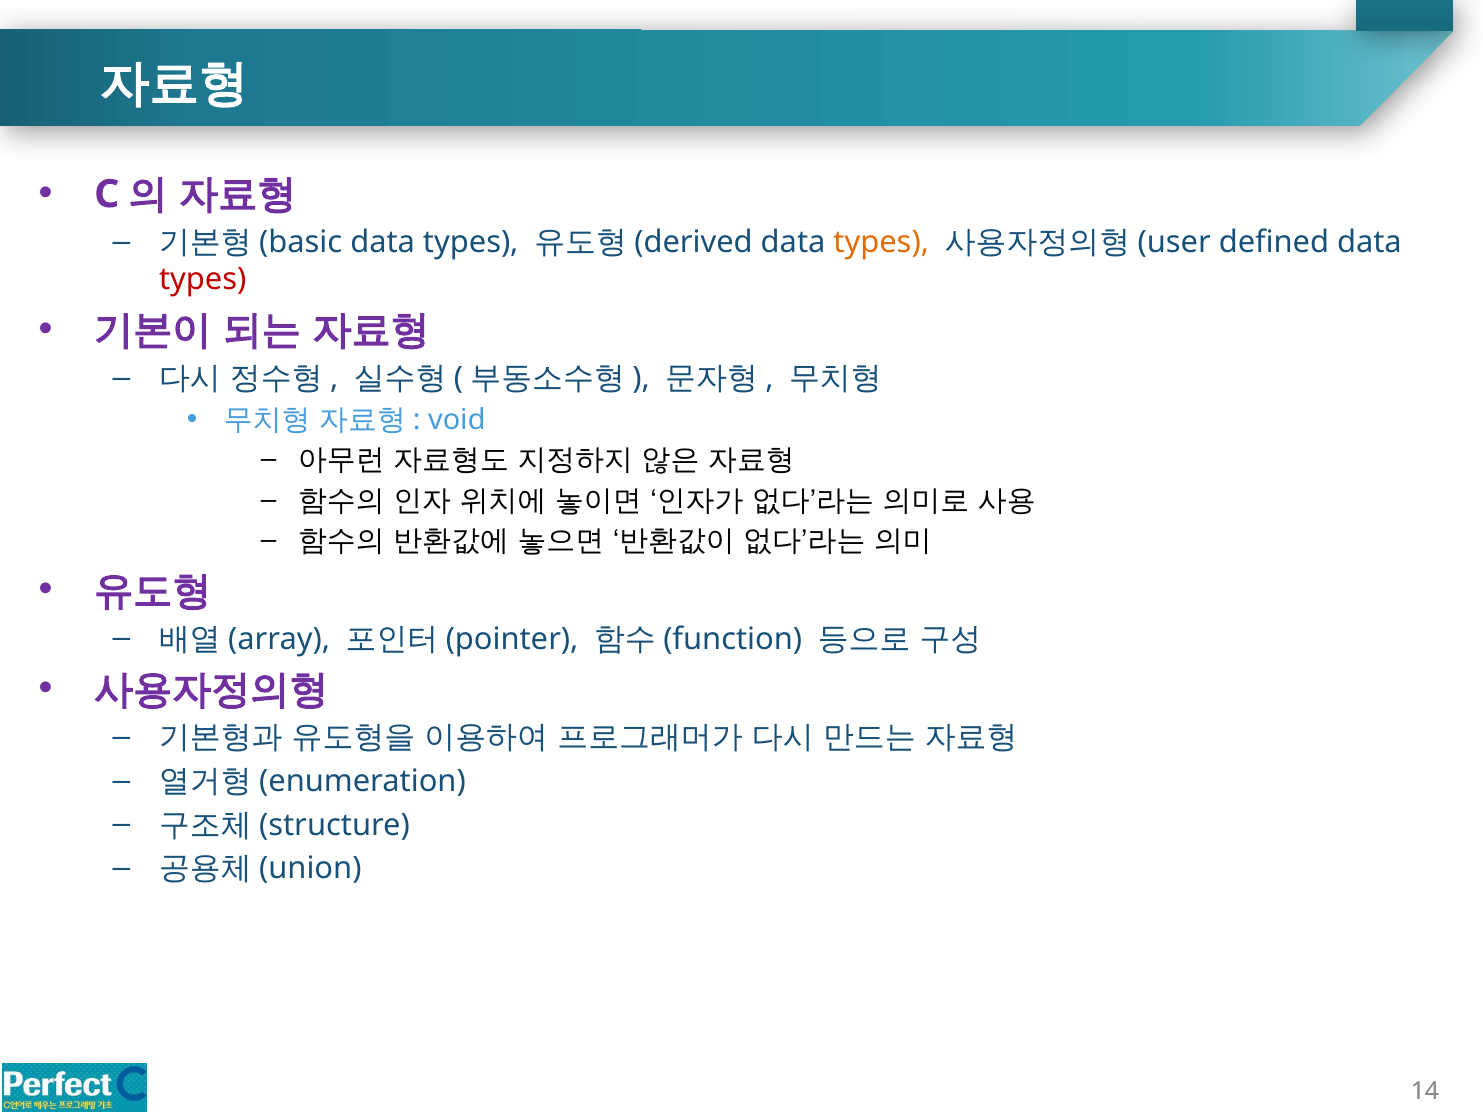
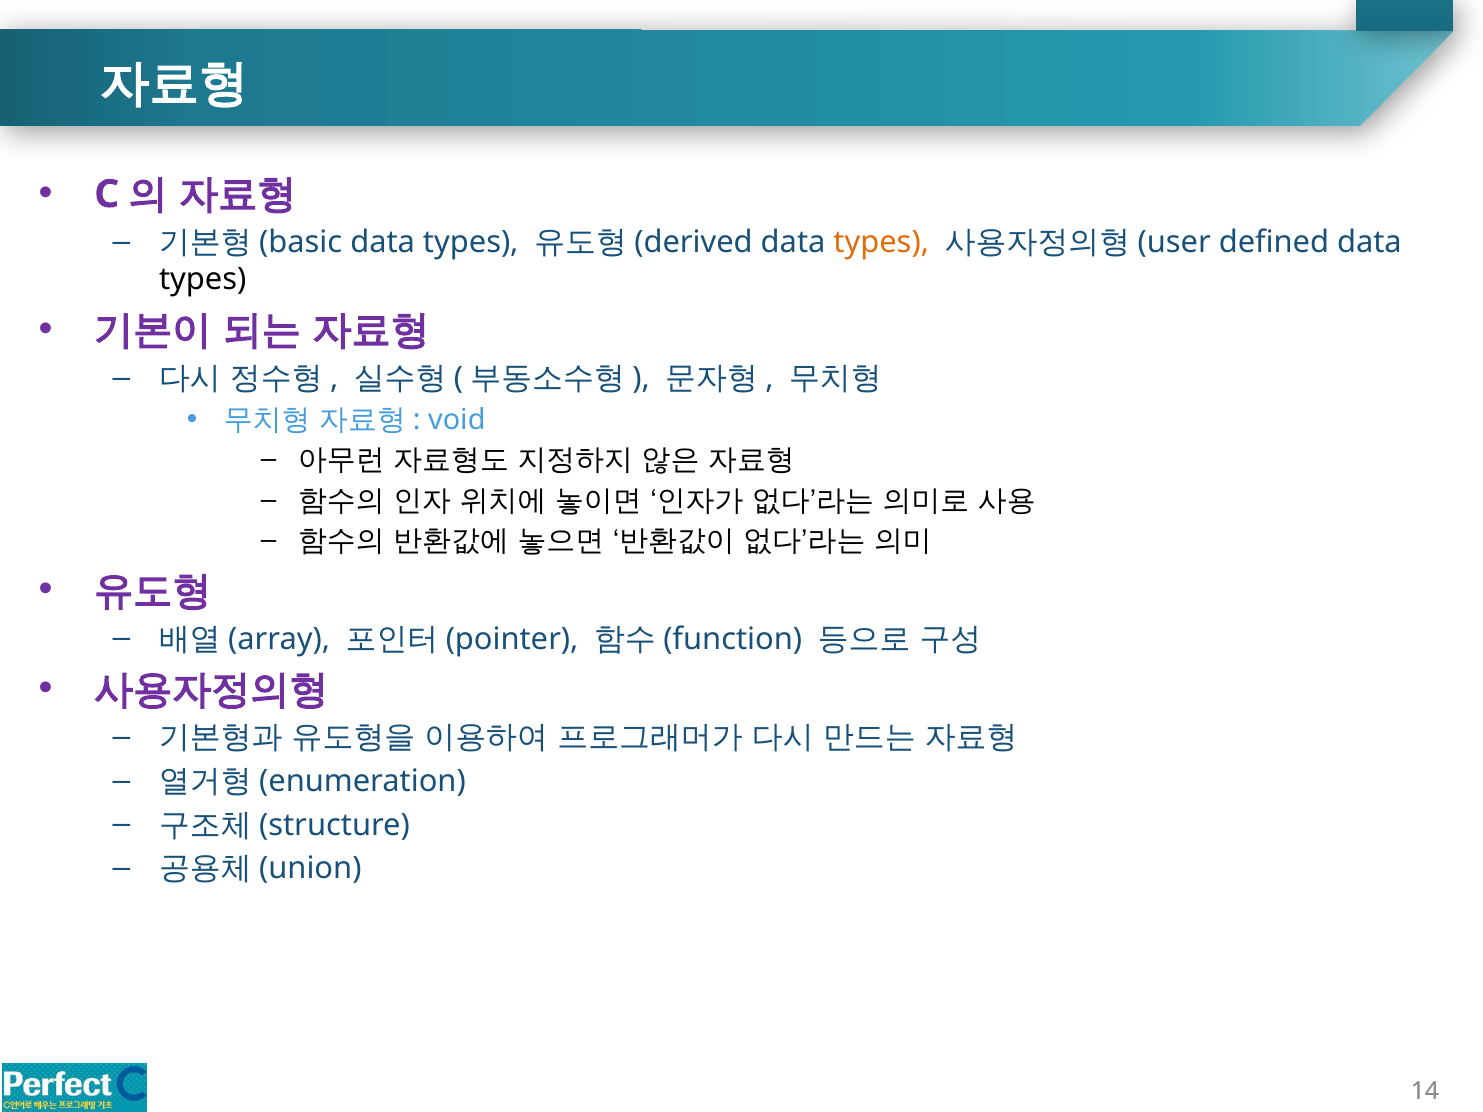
types colour: red -> black (203, 279)
